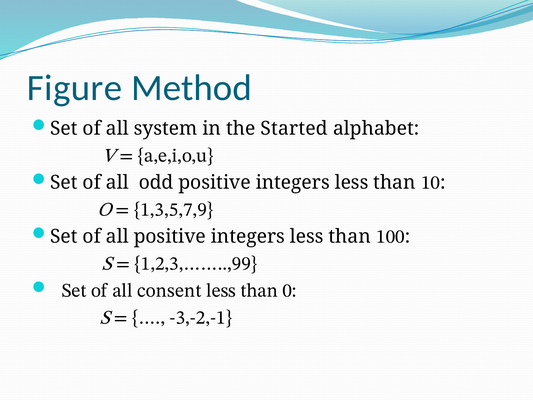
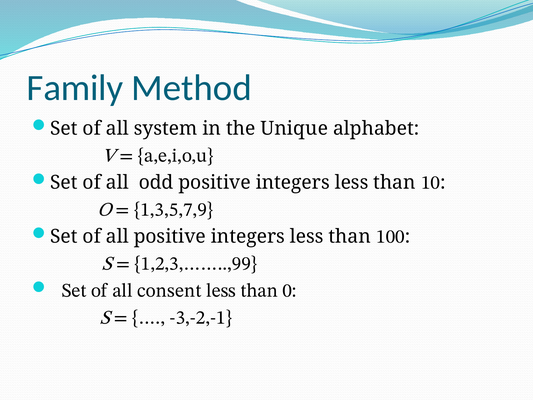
Figure: Figure -> Family (75, 88)
Started: Started -> Unique (294, 128)
